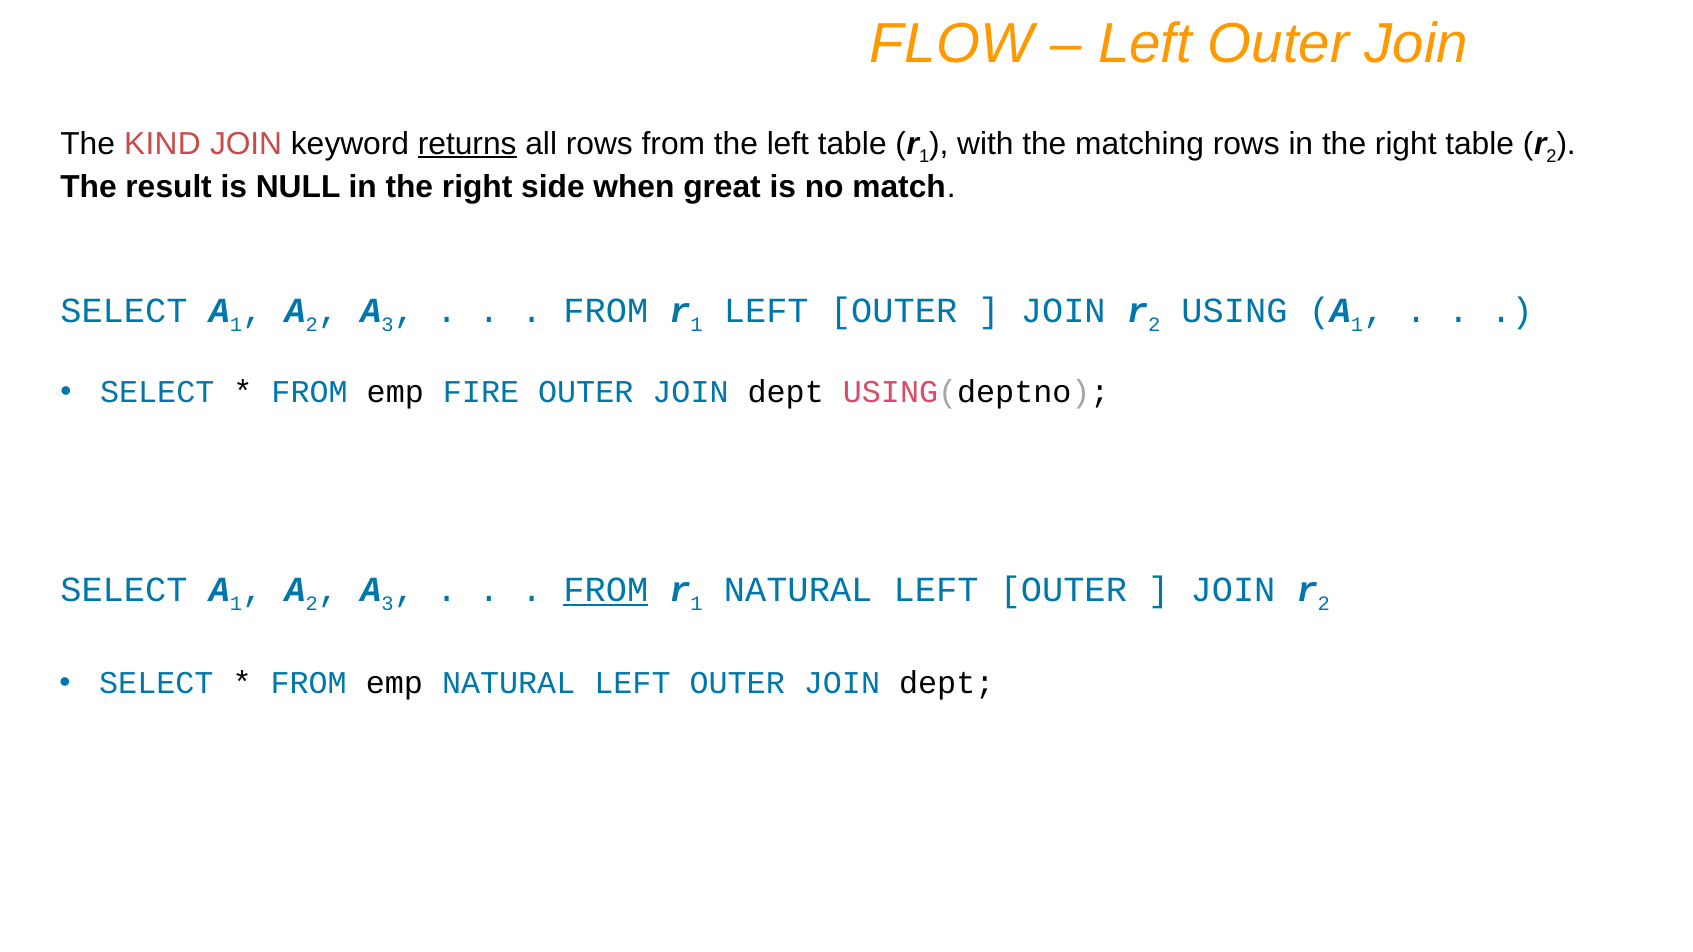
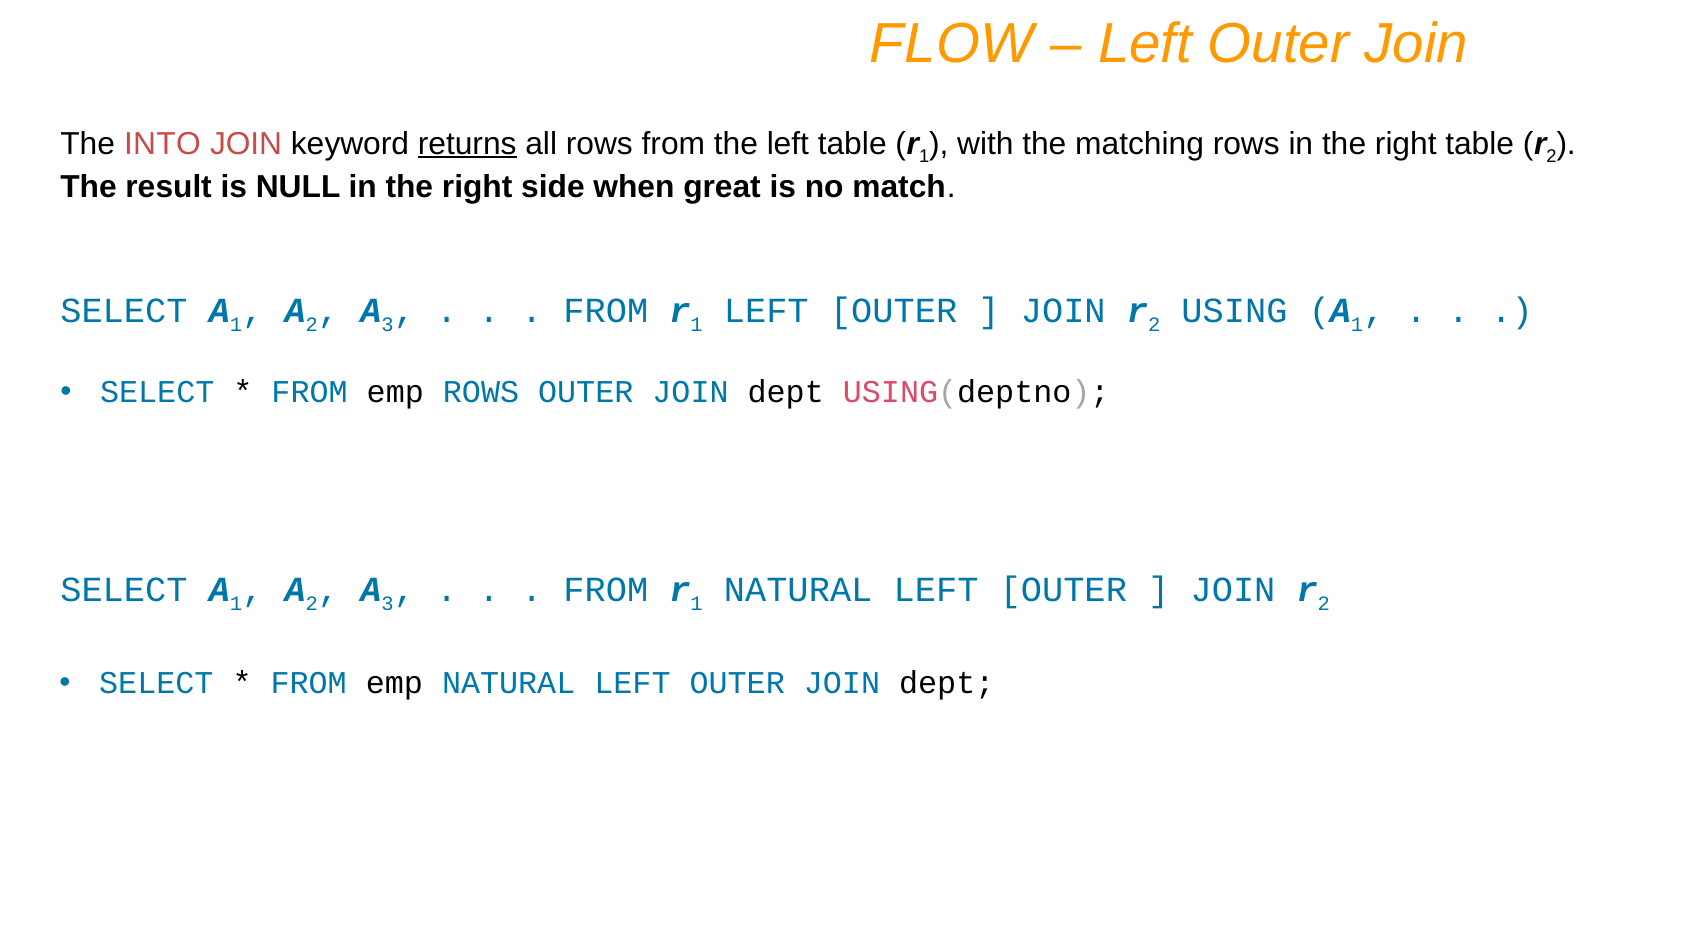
KIND: KIND -> INTO (162, 144)
emp FIRE: FIRE -> ROWS (481, 392)
FROM underline: present -> none (606, 590)
